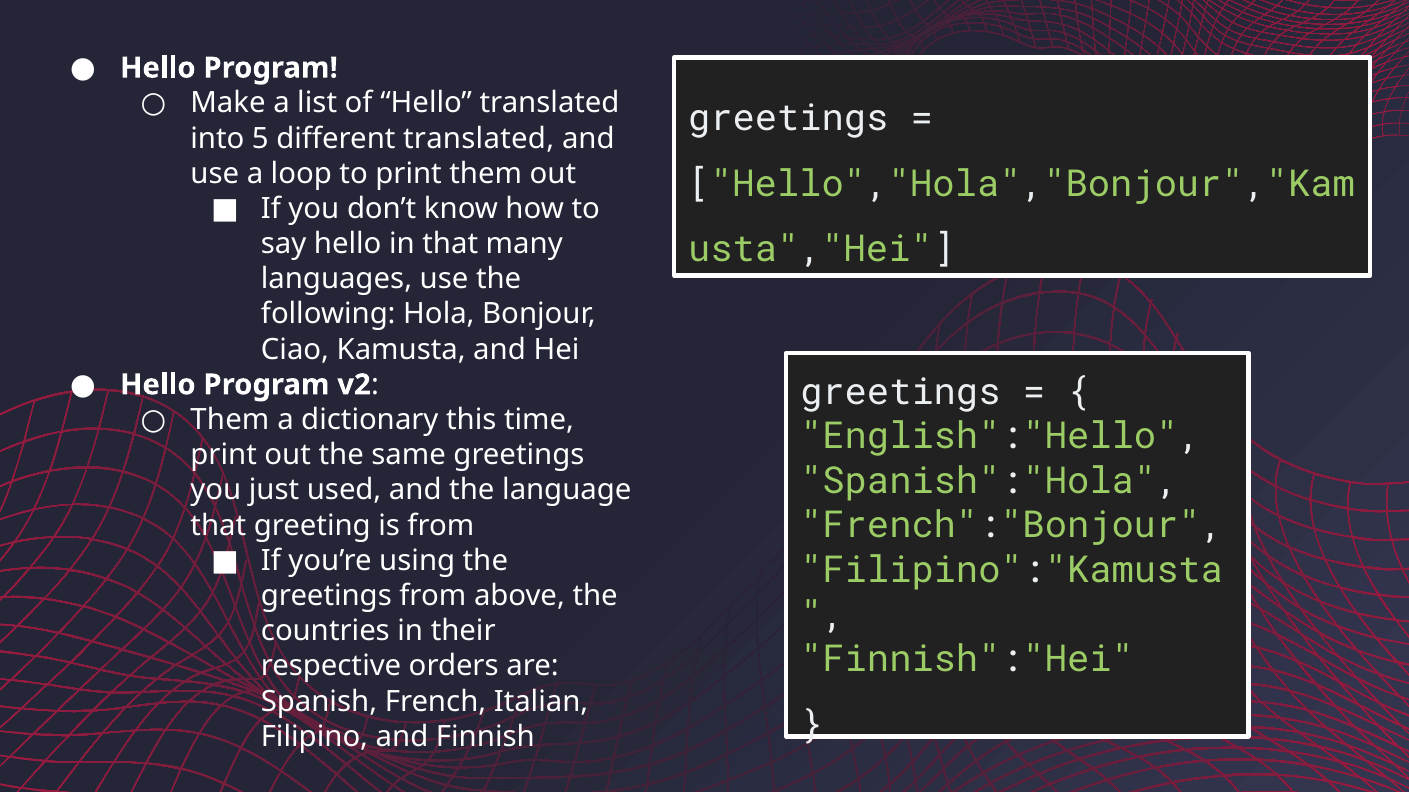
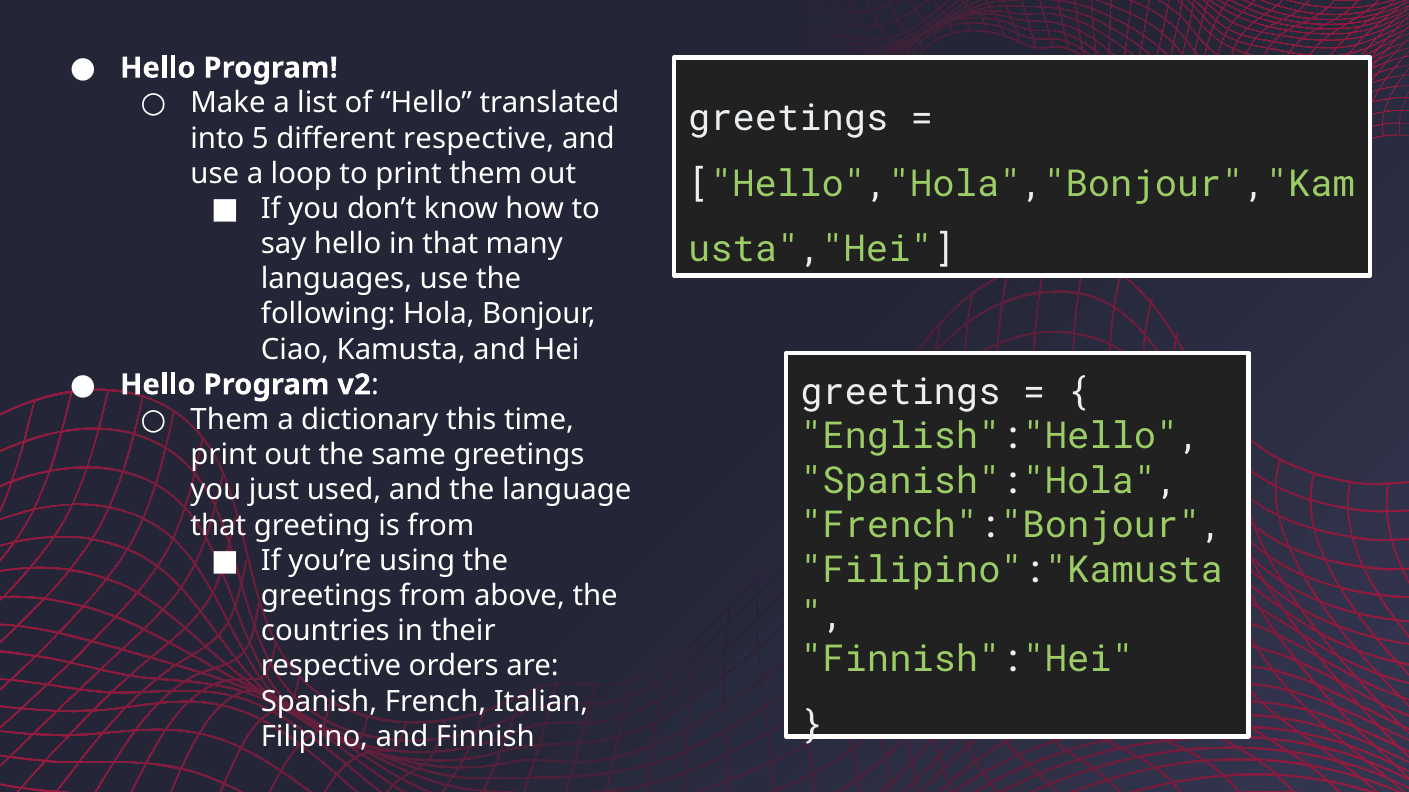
different translated: translated -> respective (479, 138)
